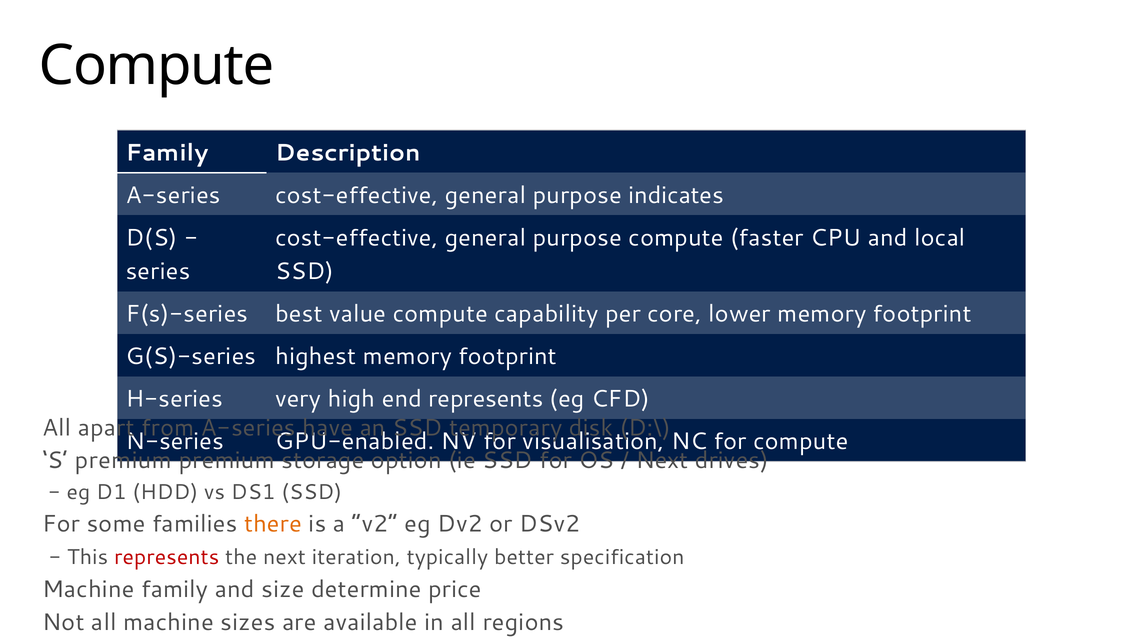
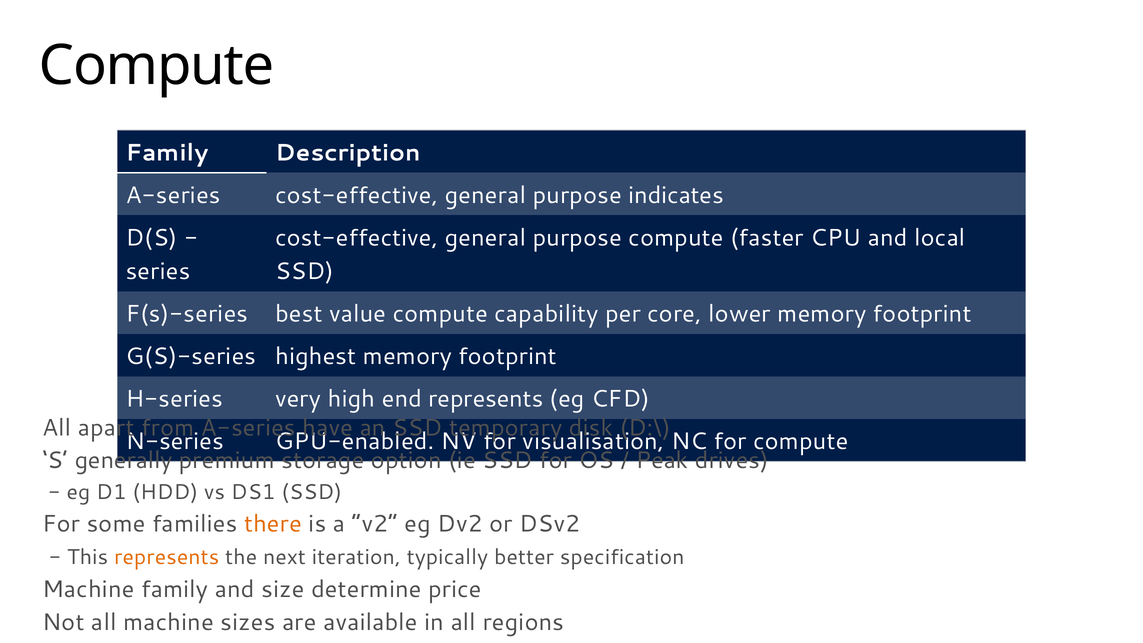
S premium: premium -> generally (124, 461)
Next: Next -> Peak (662, 461)
represents colour: red -> orange (167, 557)
